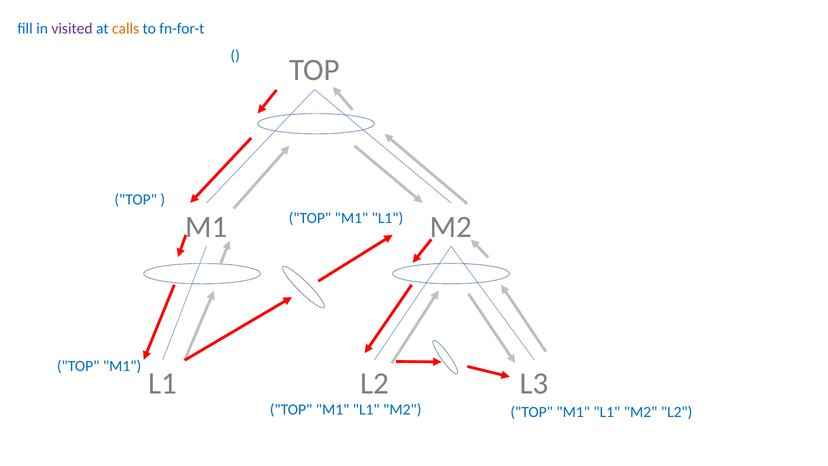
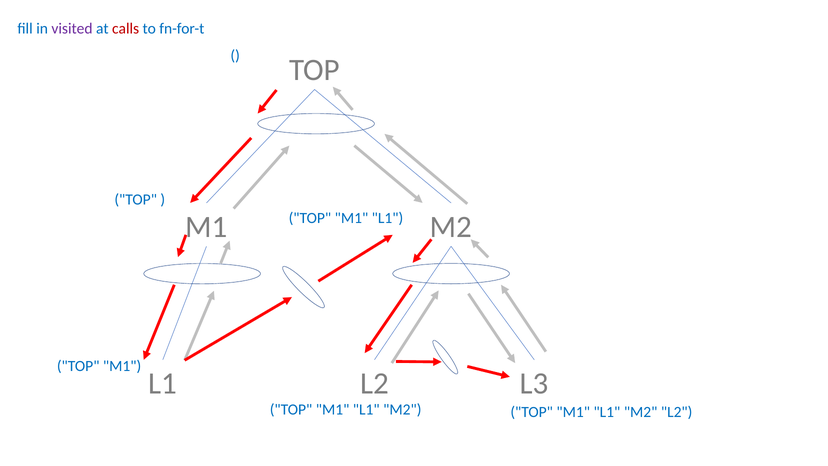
calls colour: orange -> red (126, 29)
